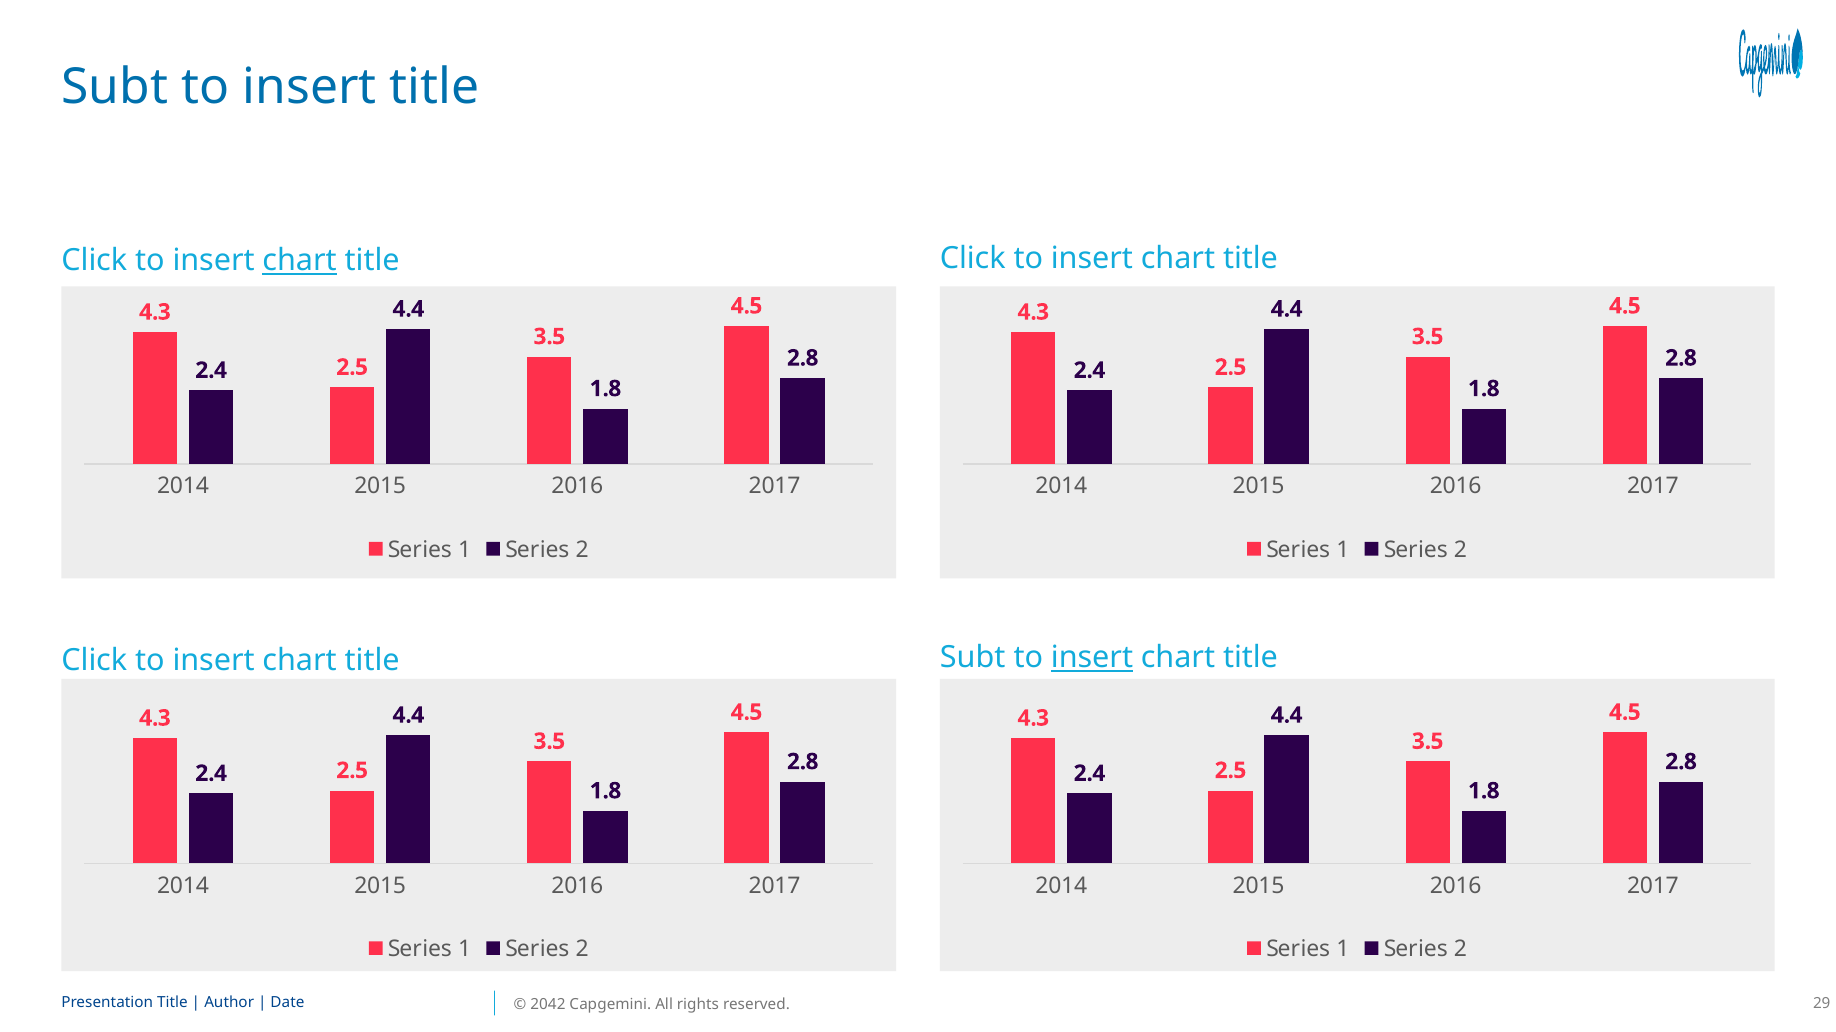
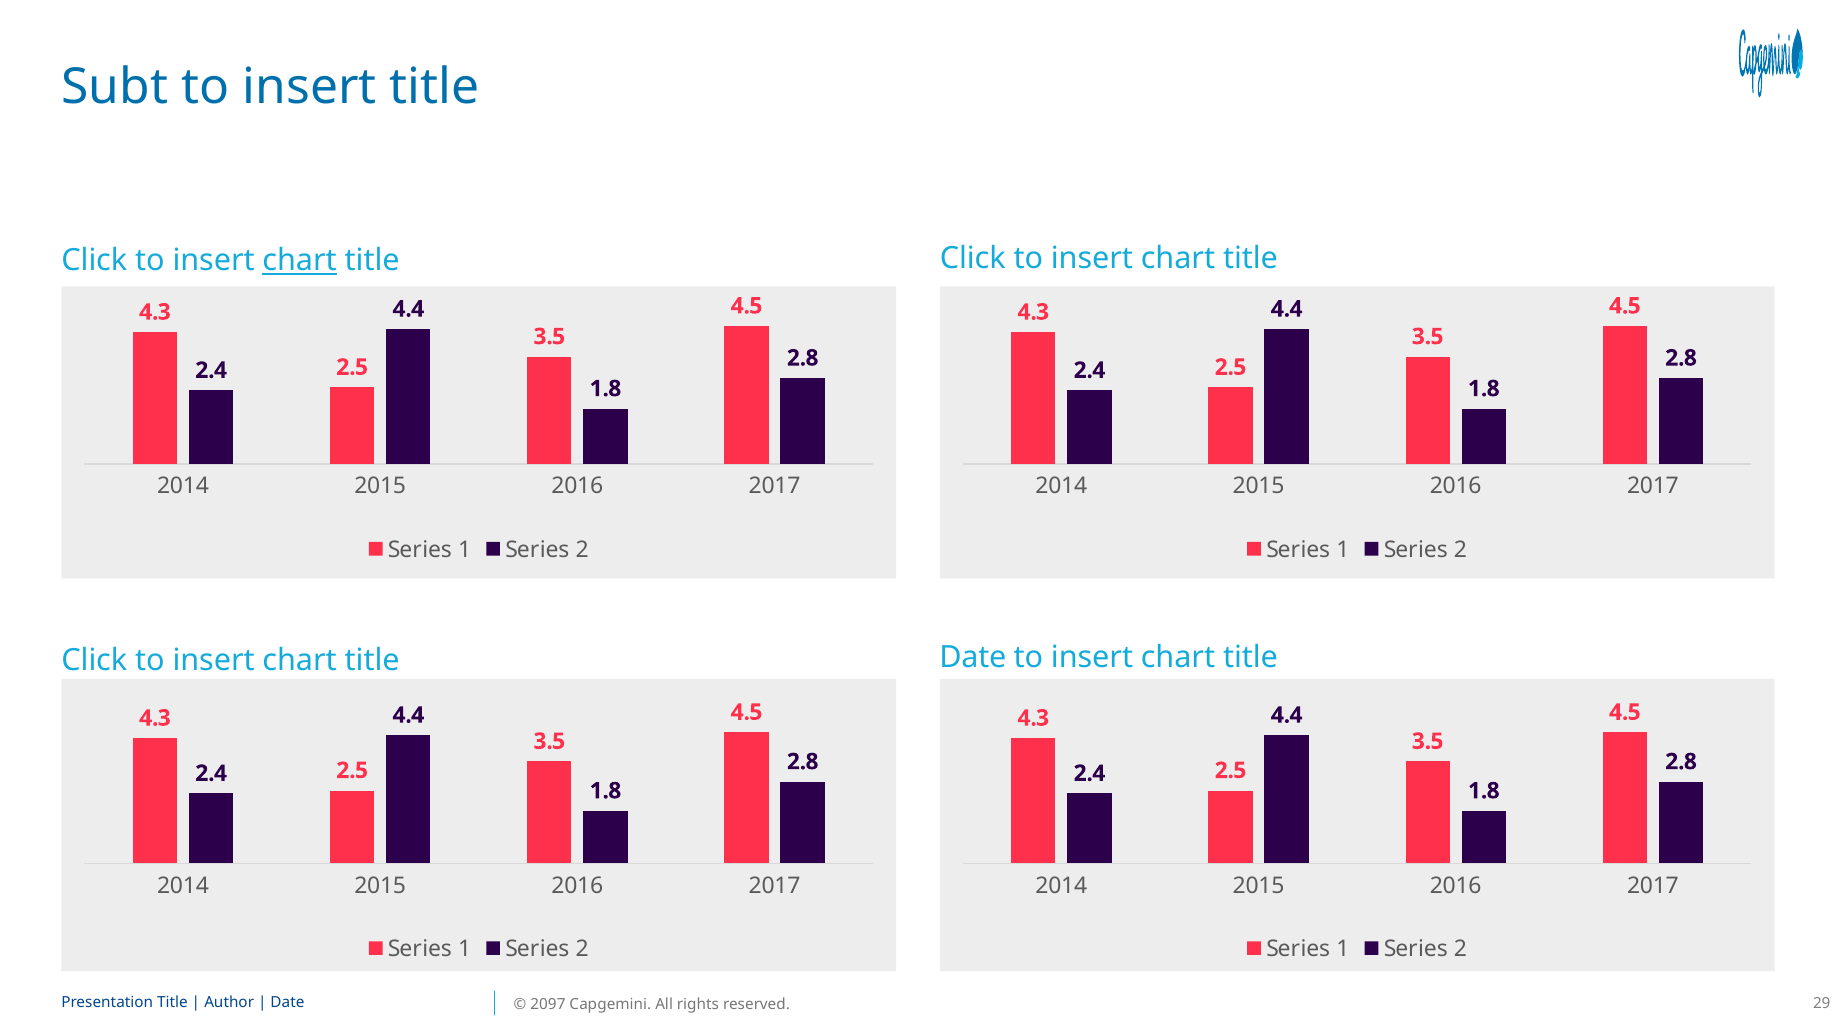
Subt: Subt -> Date (973, 658)
insert underline: present -> none (1092, 658)
2042: 2042 -> 2097 (548, 1005)
